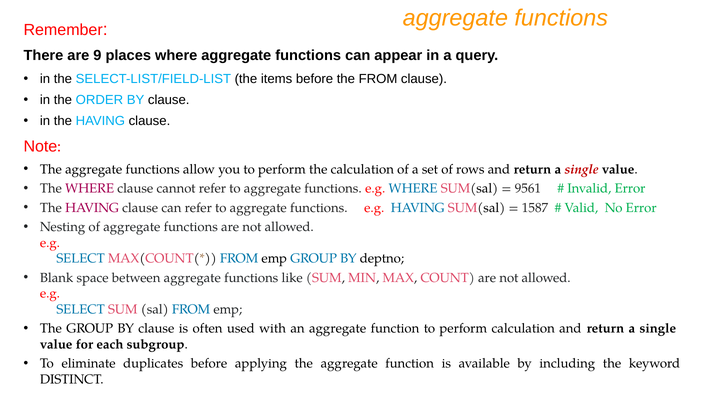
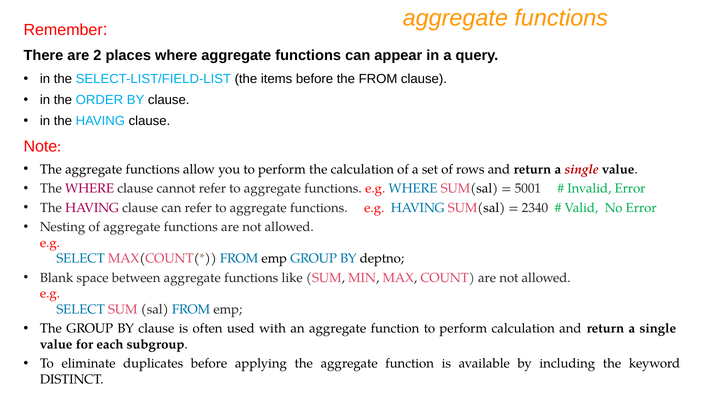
9: 9 -> 2 (97, 55)
9561: 9561 -> 5001 (528, 189)
1587: 1587 -> 2340 (535, 208)
